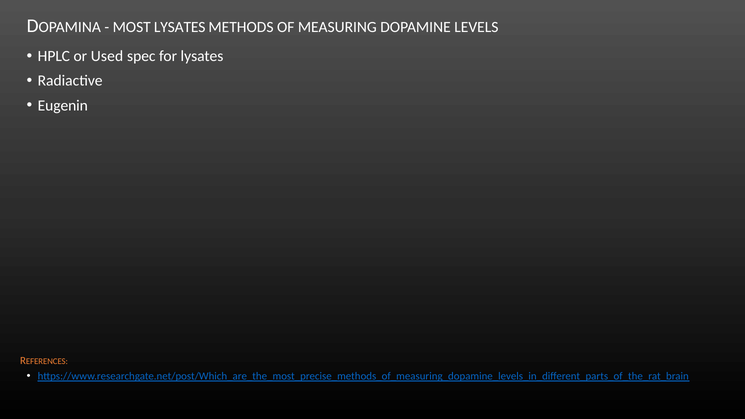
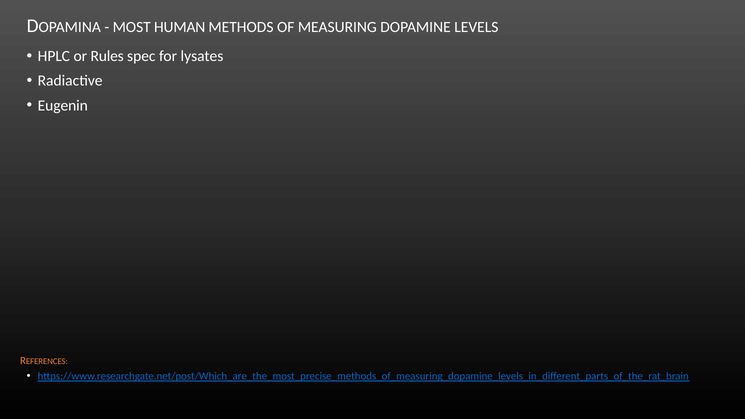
MOST LYSATES: LYSATES -> HUMAN (180, 27)
Used: Used -> Rules (107, 56)
